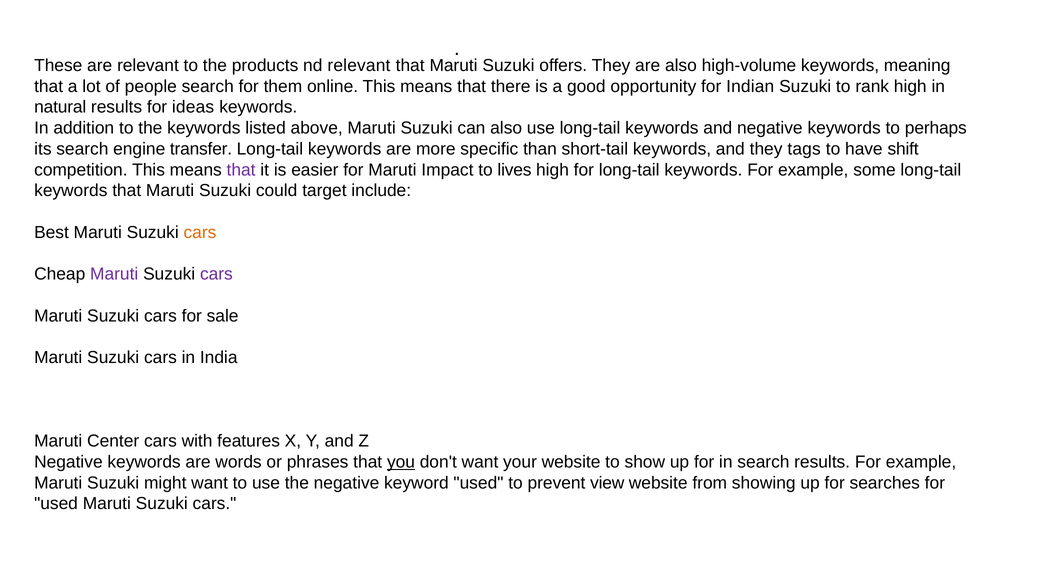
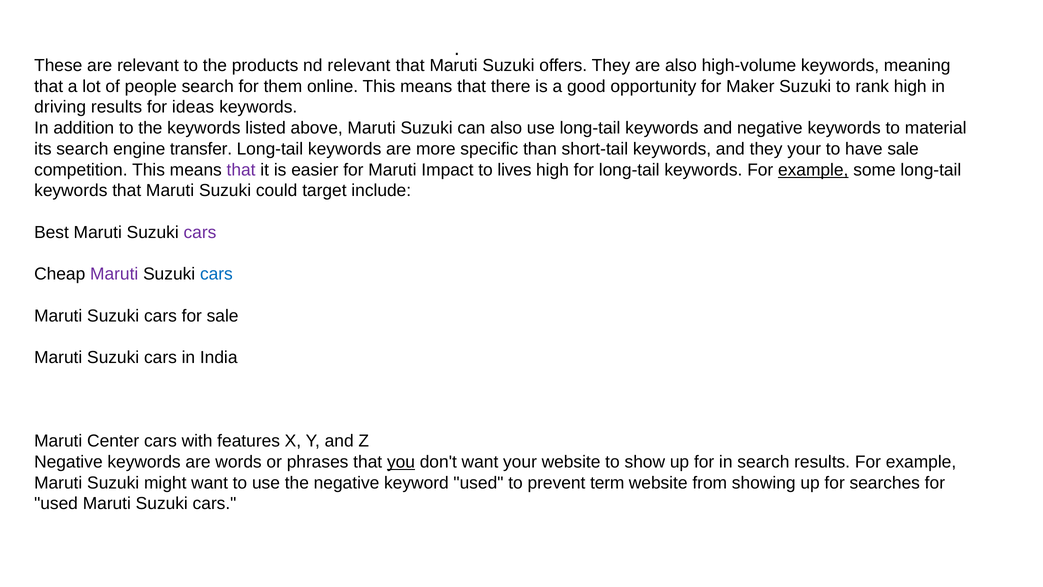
Indian: Indian -> Maker (750, 86)
natural: natural -> driving (60, 107)
perhaps: perhaps -> material (936, 128)
they tags: tags -> your (804, 149)
have shift: shift -> sale (903, 149)
example underline: none -> present (813, 170)
cars colour: orange -> purple (200, 232)
cars colour: purple -> blue (216, 274)
view: view -> term (607, 483)
